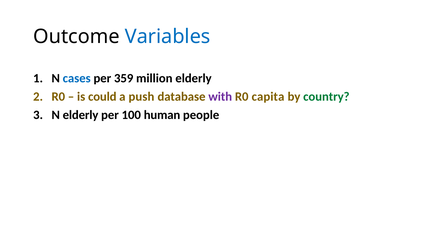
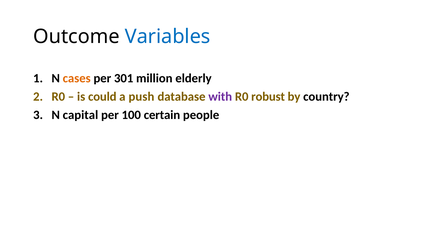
cases colour: blue -> orange (77, 78)
359: 359 -> 301 (124, 78)
capita: capita -> robust (268, 97)
country colour: green -> black (326, 97)
N elderly: elderly -> capital (80, 115)
human: human -> certain (162, 115)
